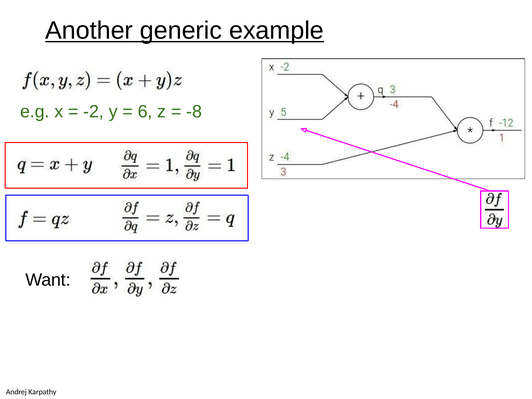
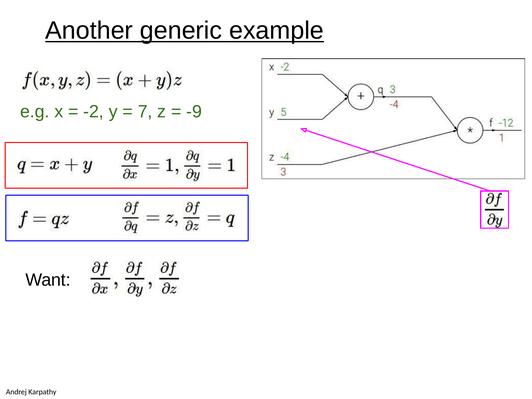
6: 6 -> 7 (145, 111)
-8: -8 -> -9 (194, 111)
